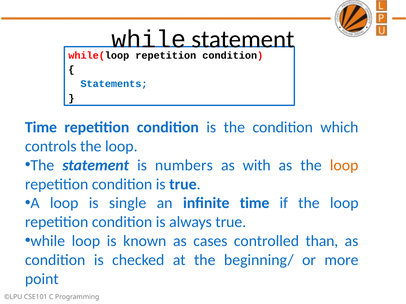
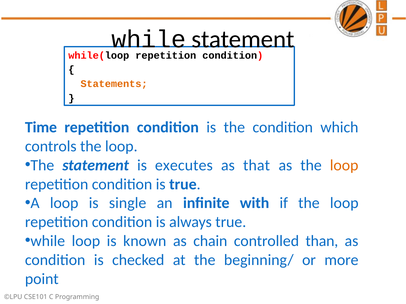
Statements colour: blue -> orange (114, 84)
numbers: numbers -> executes (184, 166)
with: with -> that (257, 166)
infinite time: time -> with (255, 203)
cases: cases -> chain (210, 241)
